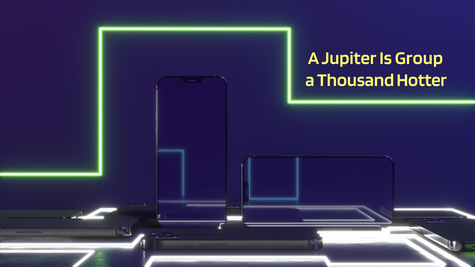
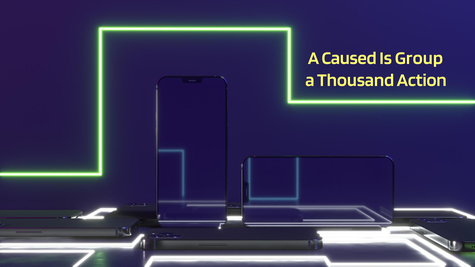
Jupiter: Jupiter -> Caused (349, 58)
Hotter: Hotter -> Action (422, 80)
